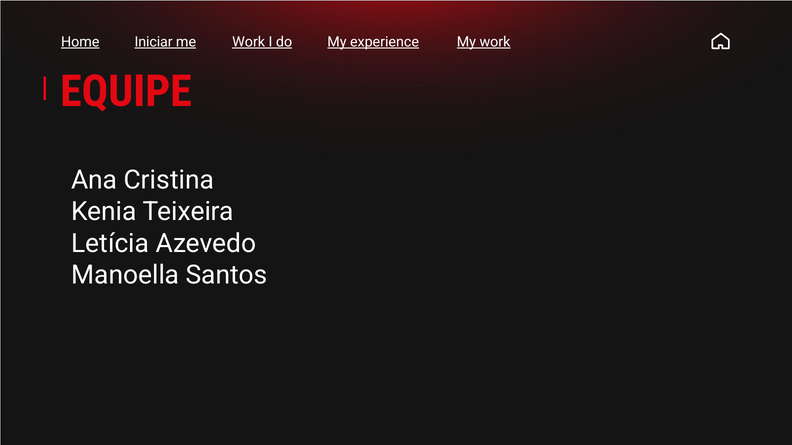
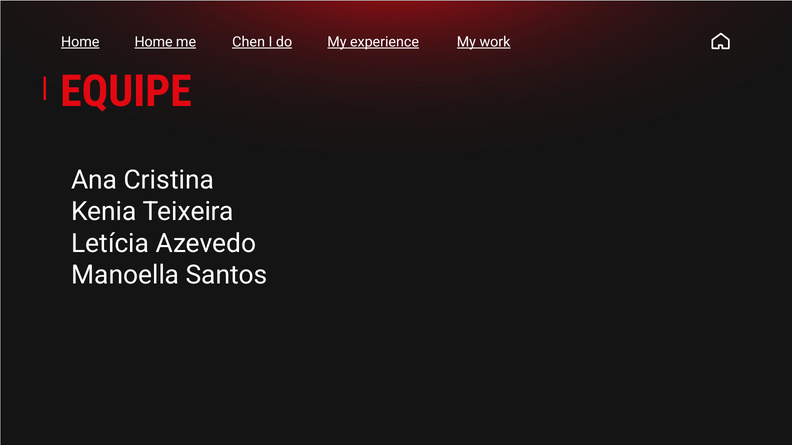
Home Iniciar: Iniciar -> Home (154, 42)
me Work: Work -> Chen (249, 42)
